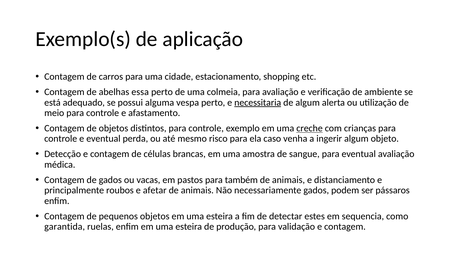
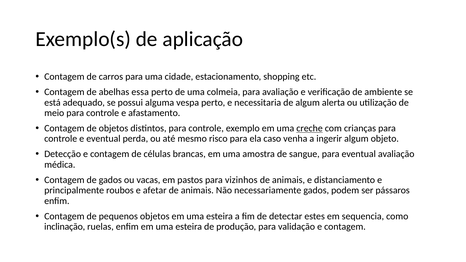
necessitaria underline: present -> none (258, 103)
também: também -> vizinhos (241, 180)
garantida: garantida -> inclinação (65, 227)
